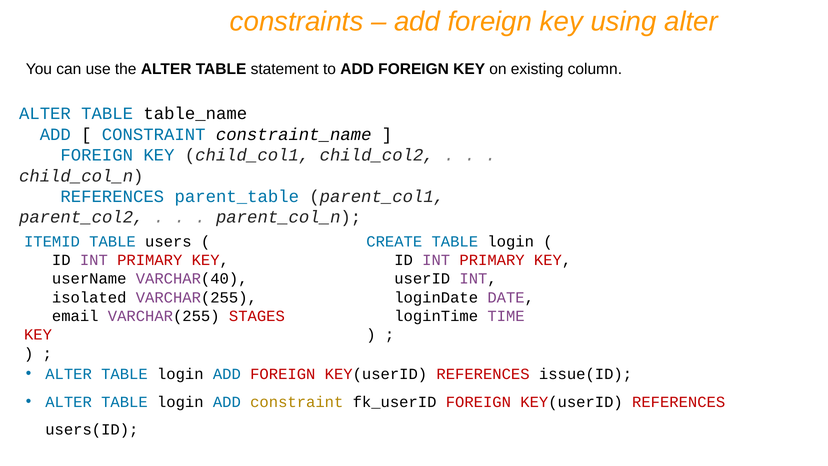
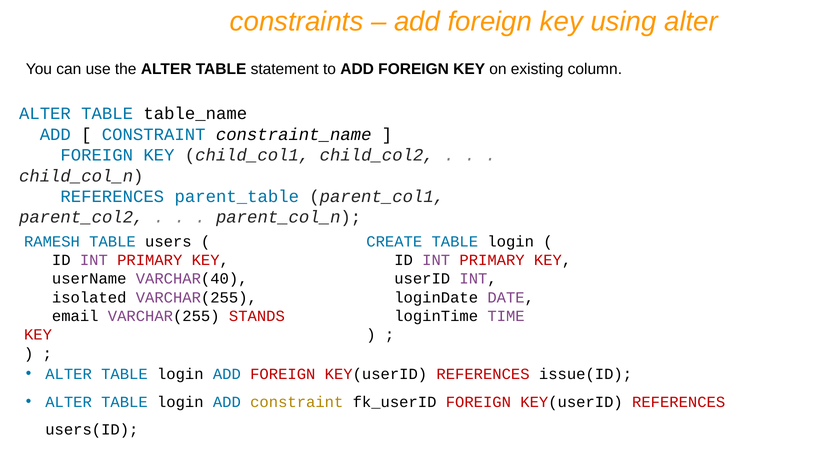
ITEMID: ITEMID -> RAMESH (52, 241)
STAGES: STAGES -> STANDS (257, 316)
